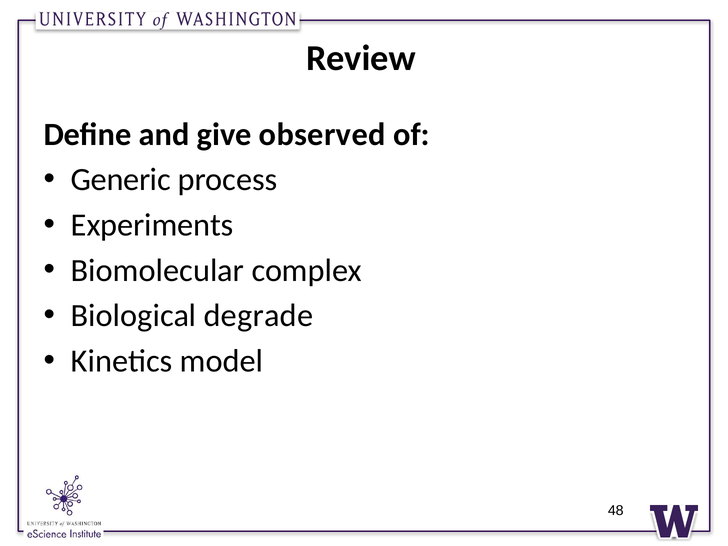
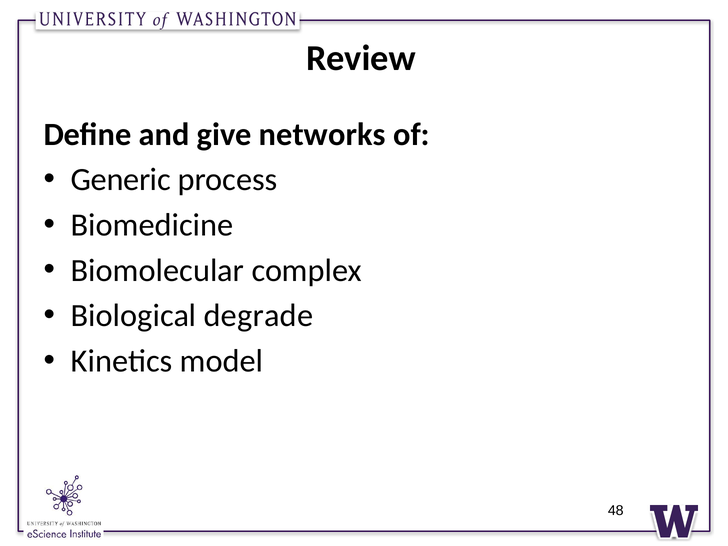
observed: observed -> networks (322, 134)
Experiments: Experiments -> Biomedicine (152, 225)
